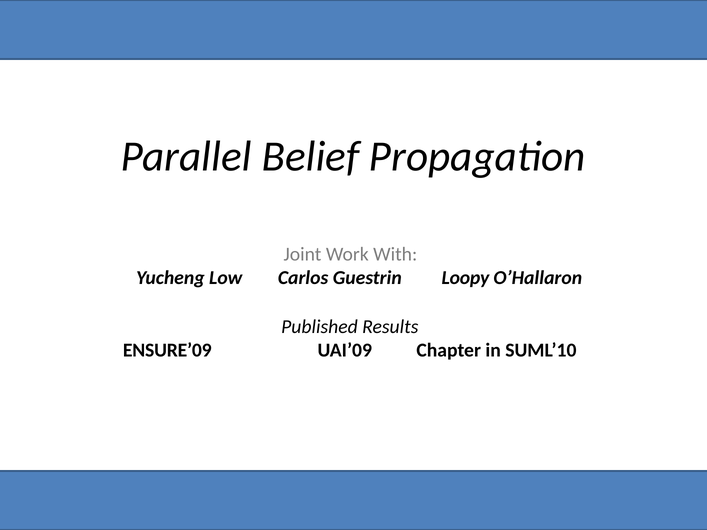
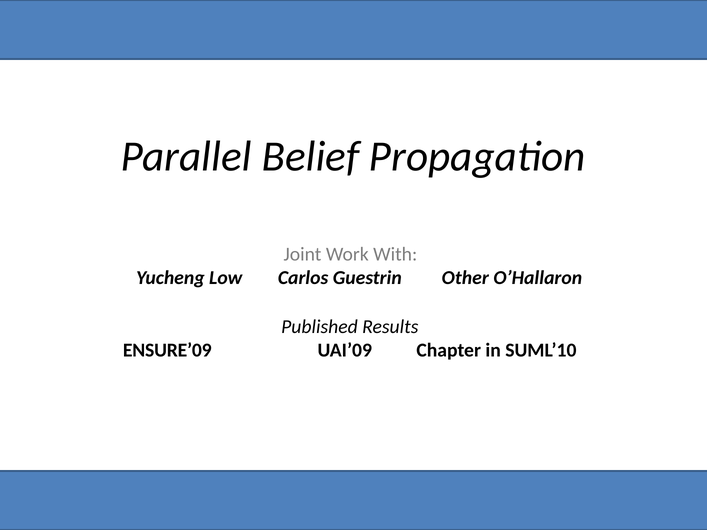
Loopy: Loopy -> Other (465, 278)
